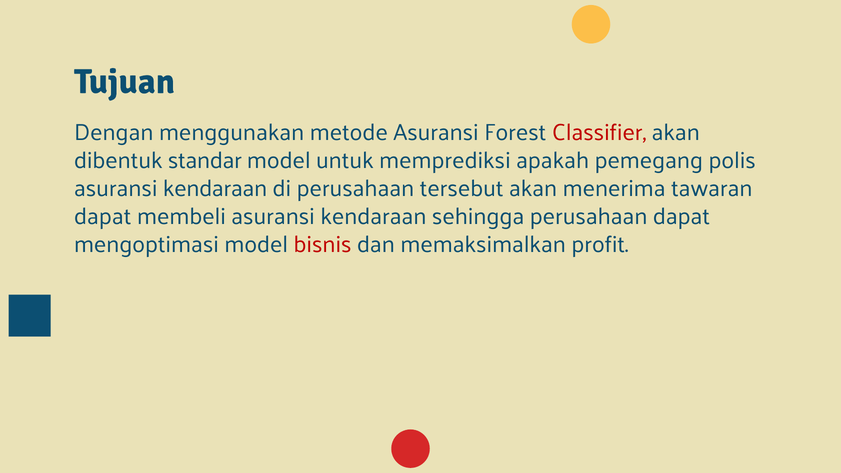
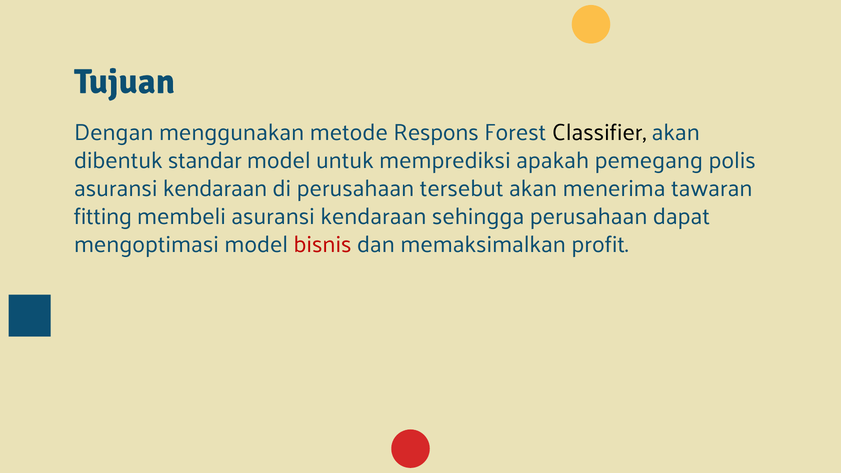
metode Asuransi: Asuransi -> Respons (436, 133)
Classifier colour: red -> black (599, 133)
dapat: dapat -> fitting (103, 217)
